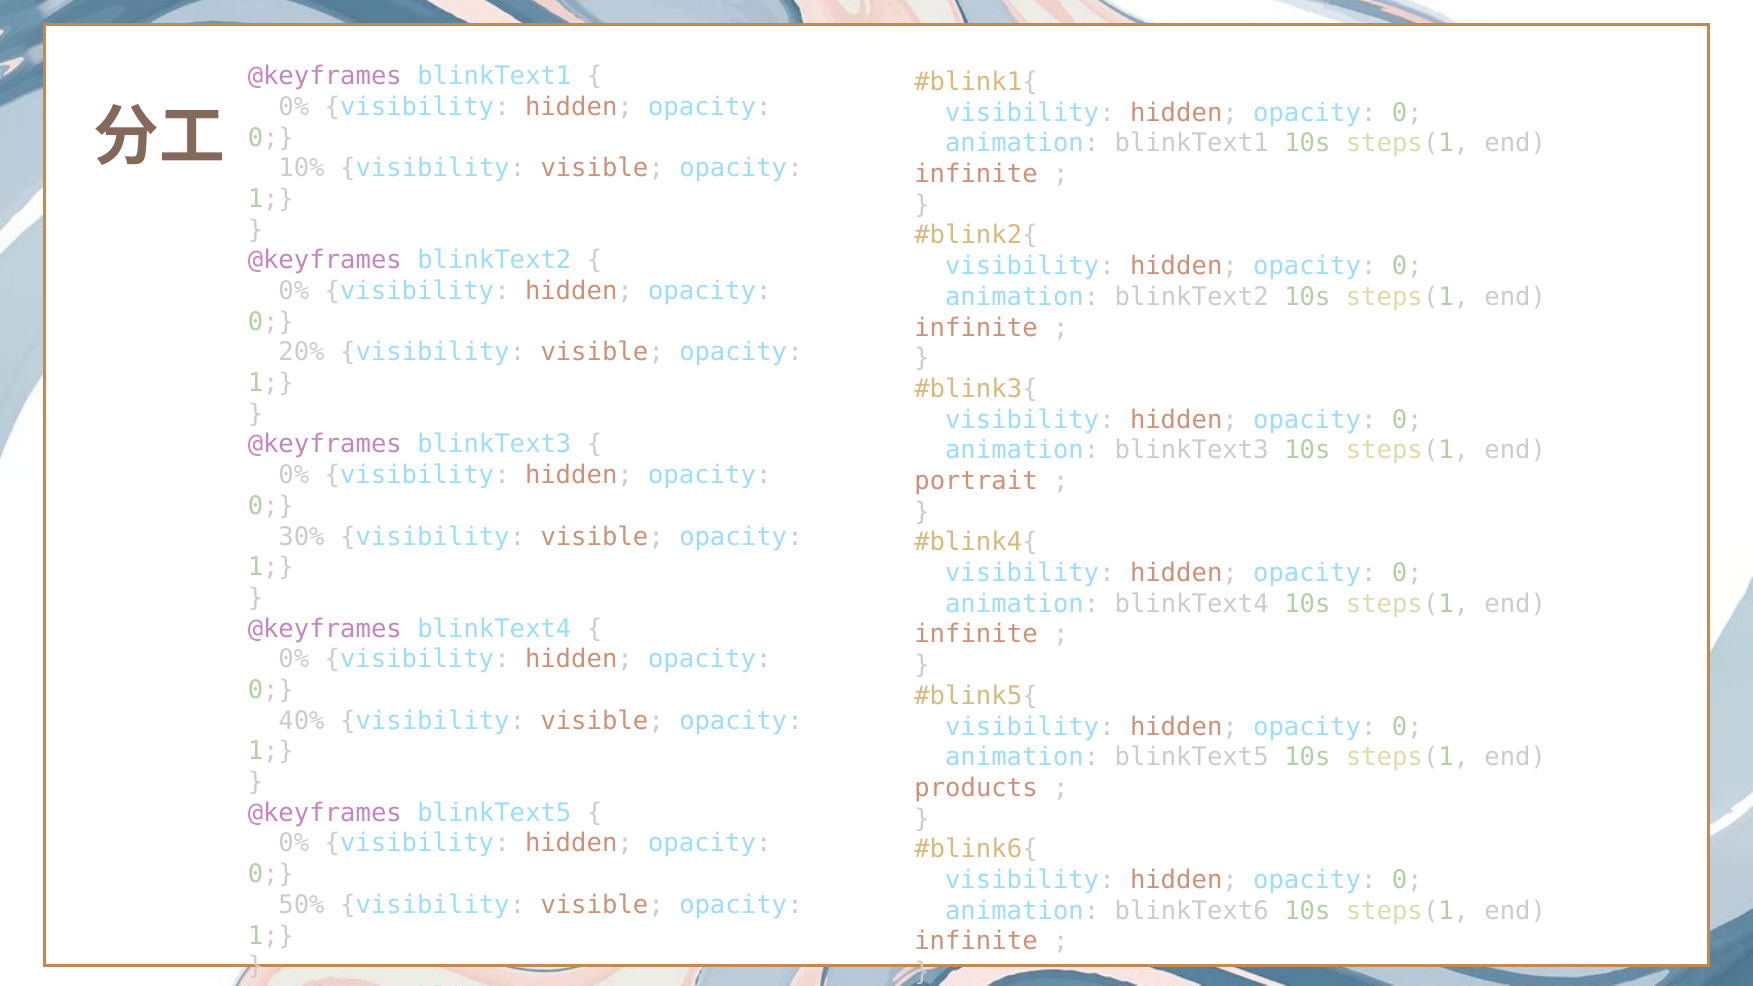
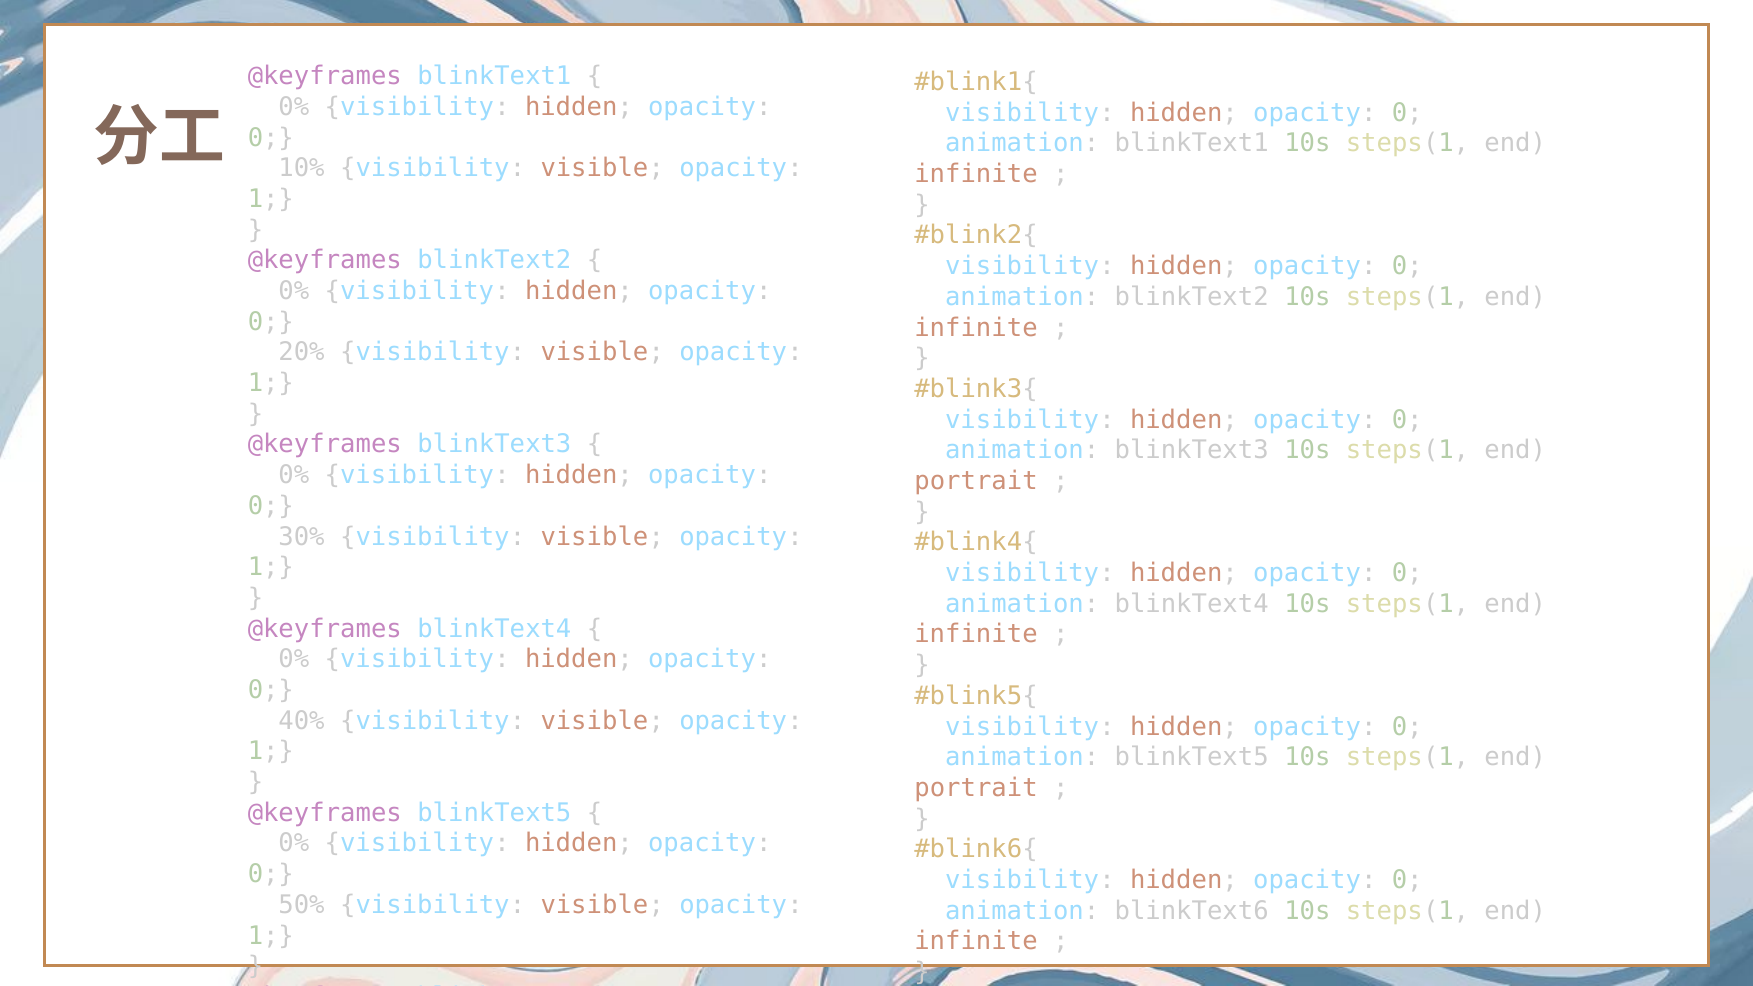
products: products -> portrait (976, 788)
